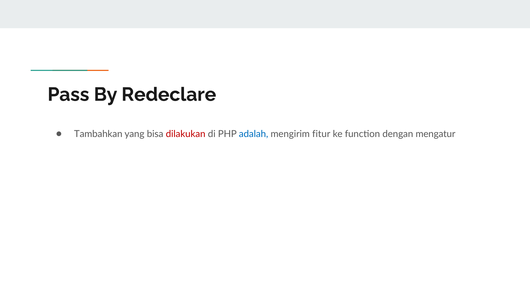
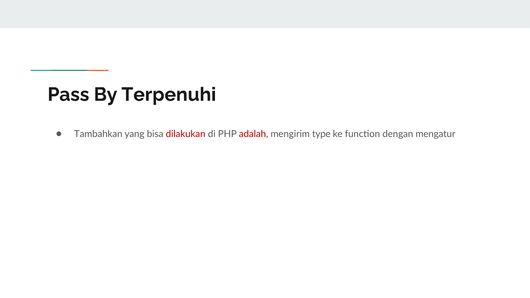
Redeclare: Redeclare -> Terpenuhi (169, 95)
adalah colour: blue -> red (254, 134)
fitur: fitur -> type (321, 134)
